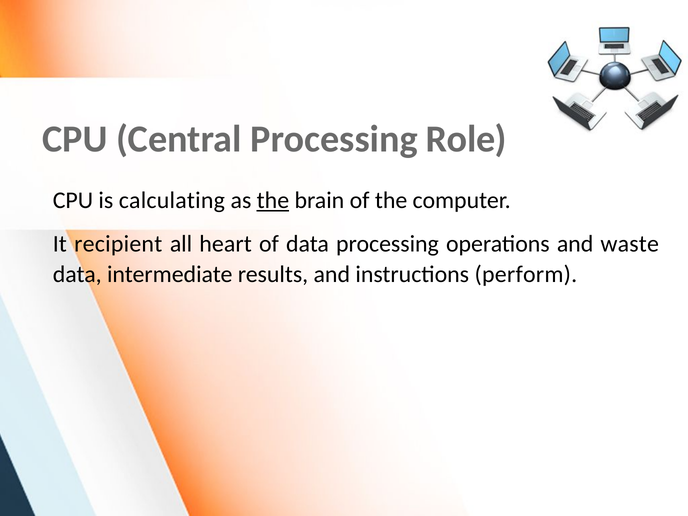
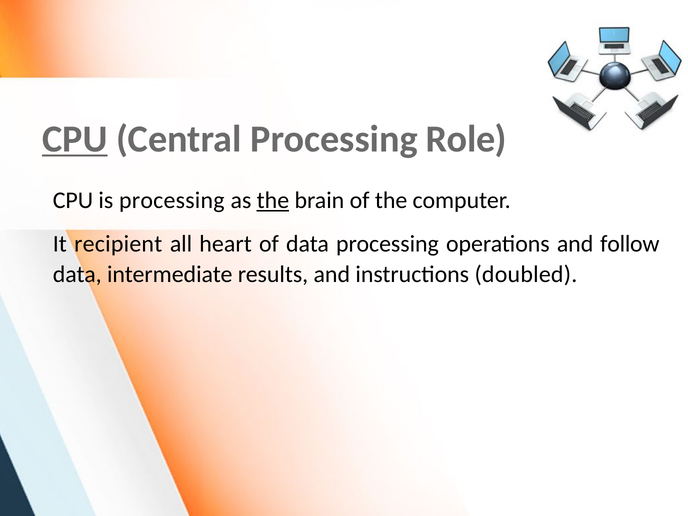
CPU underline: none -> present (75, 139)
is calculating: calculating -> processing (172, 200)
waste: waste -> follow (630, 244)
perform: perform -> doubled (526, 274)
